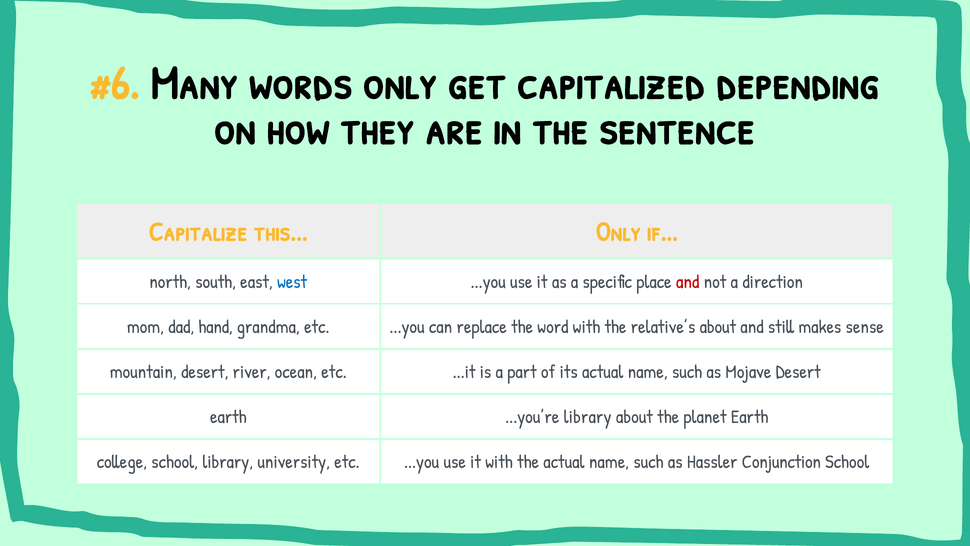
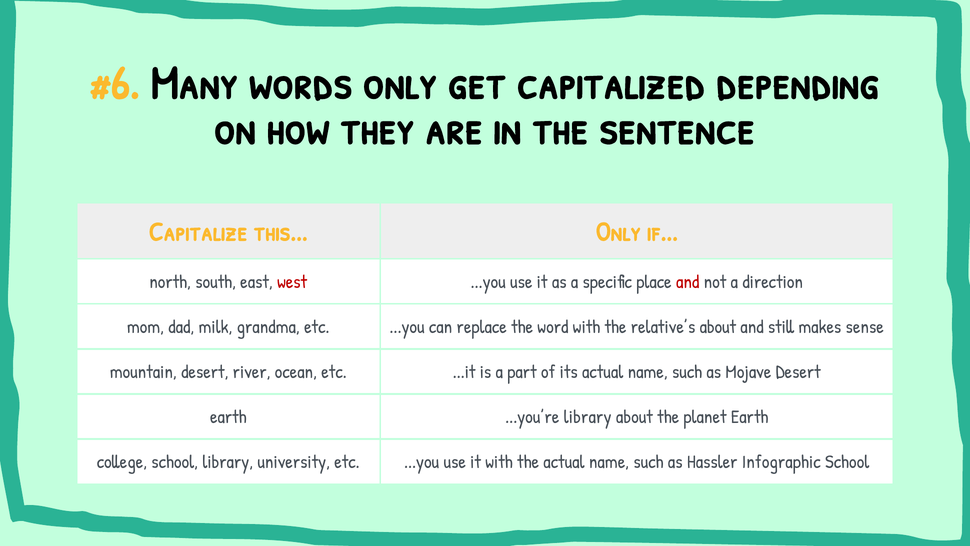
west colour: blue -> red (292, 282)
hand: hand -> milk (215, 327)
Conjunction: Conjunction -> Infographic (781, 462)
